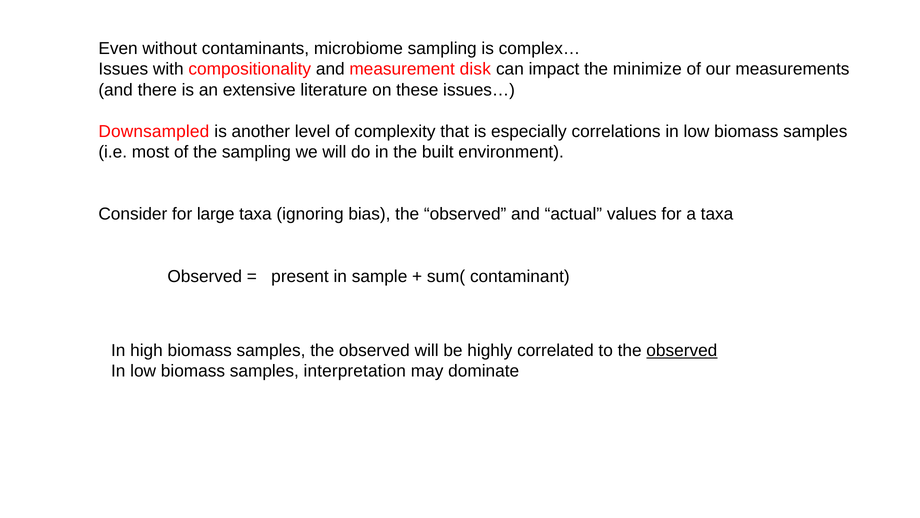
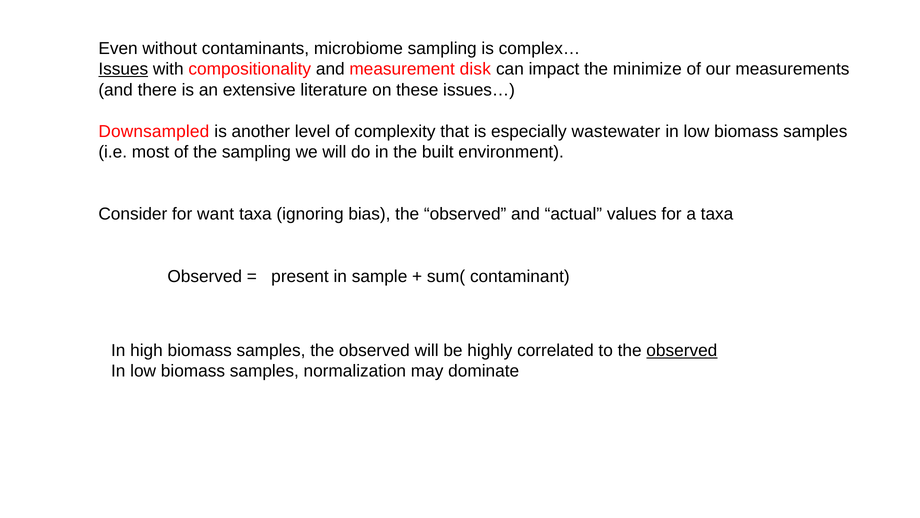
Issues underline: none -> present (123, 69)
correlations: correlations -> wastewater (616, 131)
large: large -> want (216, 214)
interpretation: interpretation -> normalization (355, 371)
